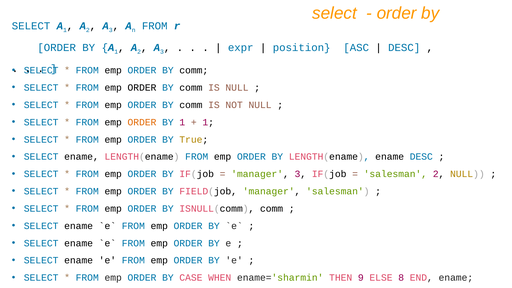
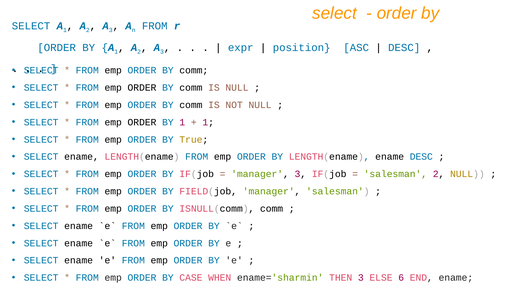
ORDER colour: orange -> black (142, 122)
THEN 9: 9 -> 3 (361, 278)
8: 8 -> 6 (401, 278)
